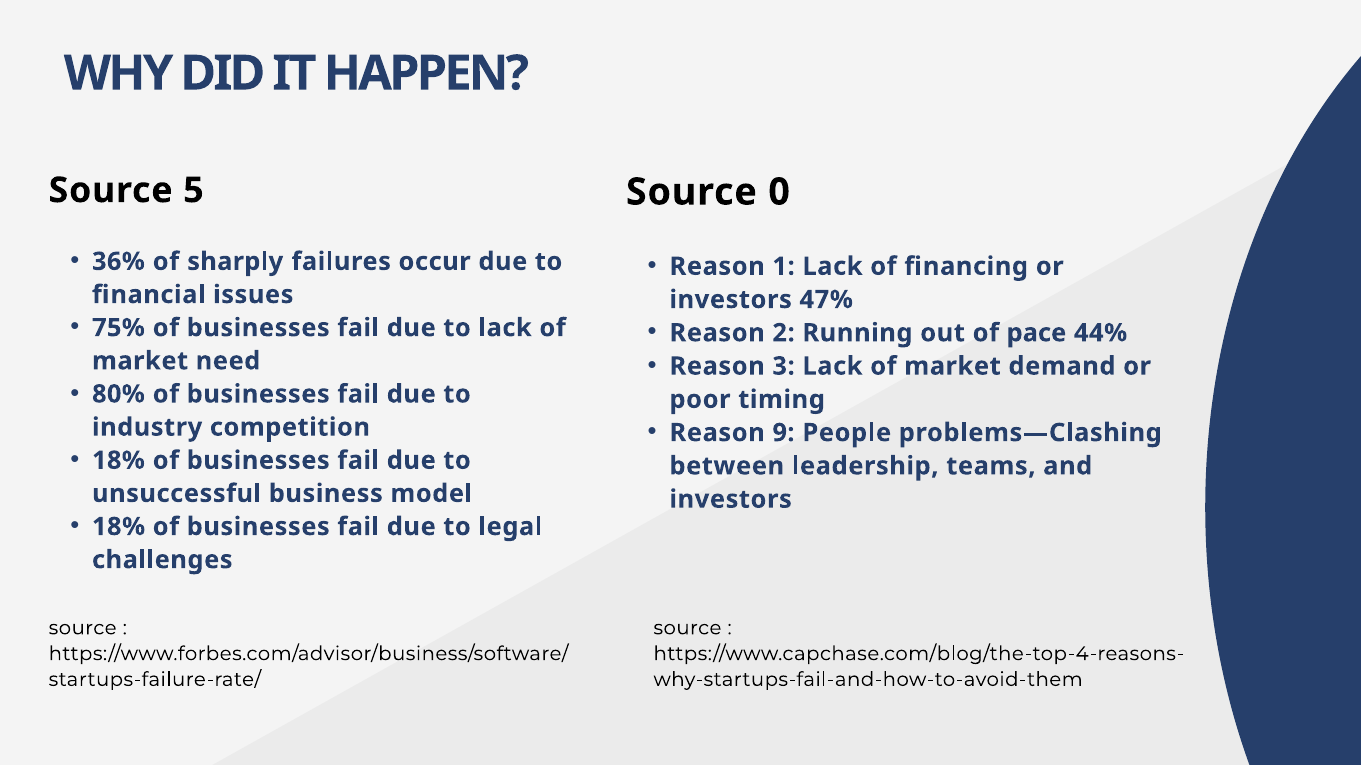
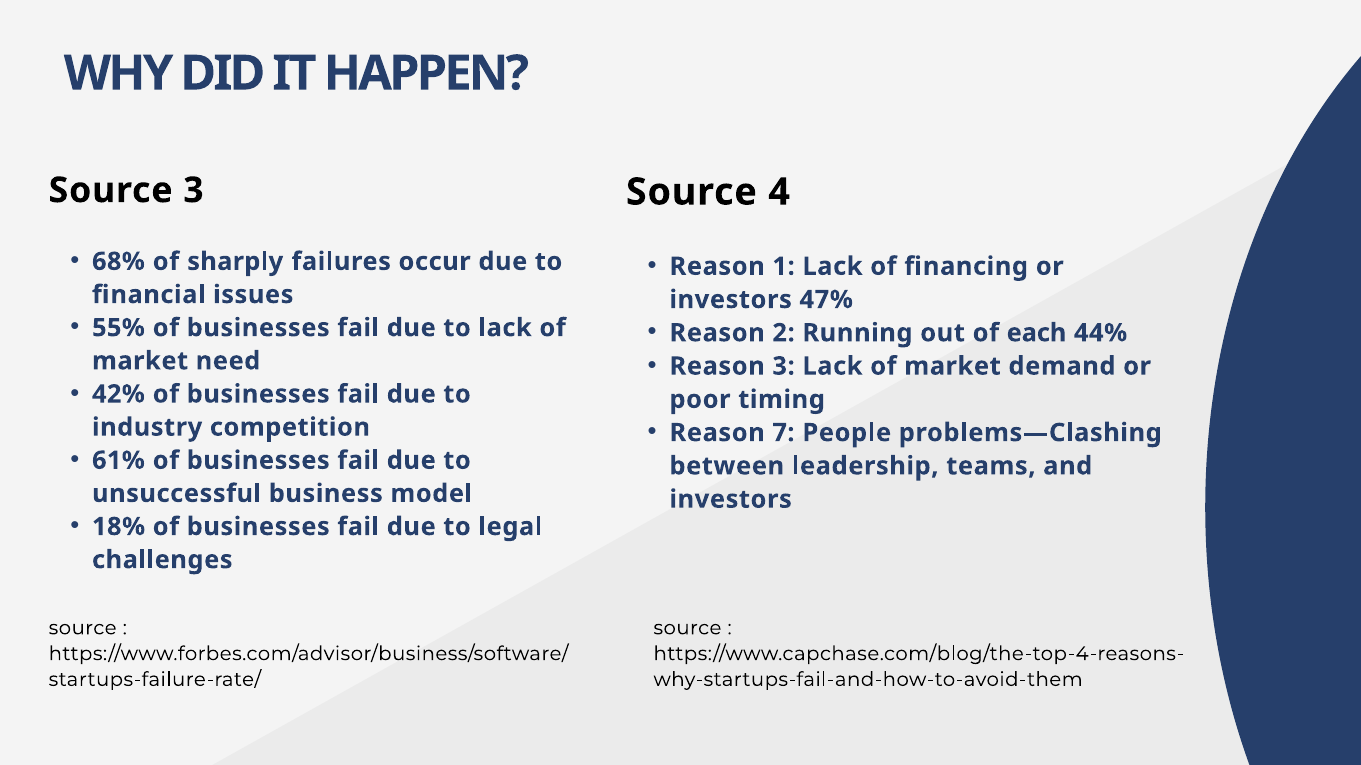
Source 5: 5 -> 3 (193, 191)
0: 0 -> 4 (779, 192)
36%: 36% -> 68% (118, 262)
75%: 75% -> 55% (118, 328)
pace: pace -> each (1036, 333)
80%: 80% -> 42% (118, 394)
9: 9 -> 7 (783, 433)
18%: 18% -> 61% (118, 461)
